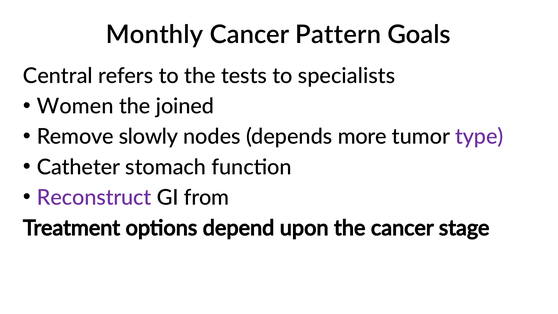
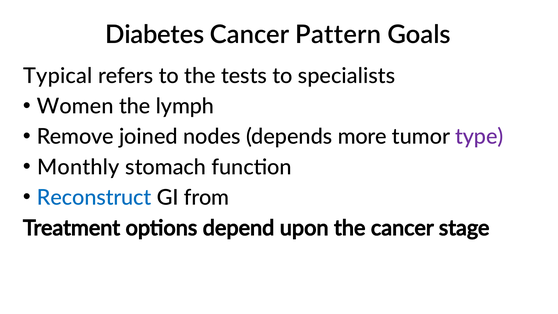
Monthly: Monthly -> Diabetes (155, 35)
Central: Central -> Typical (58, 76)
joined: joined -> lymph (185, 106)
slowly: slowly -> joined (148, 137)
Catheter: Catheter -> Monthly (78, 167)
Reconstruct colour: purple -> blue (94, 198)
